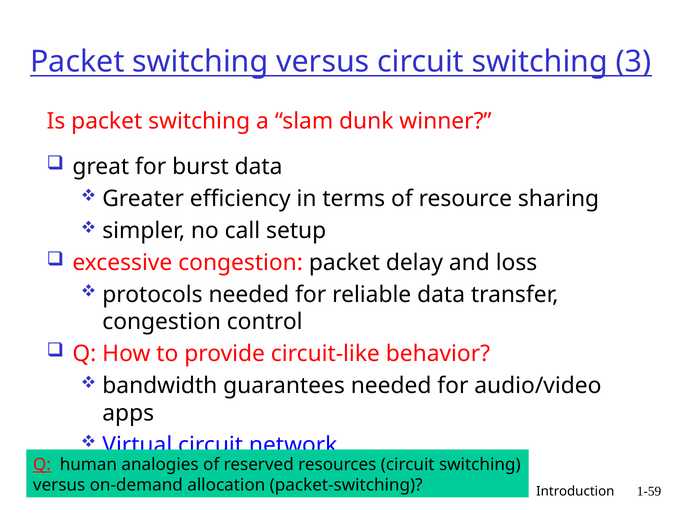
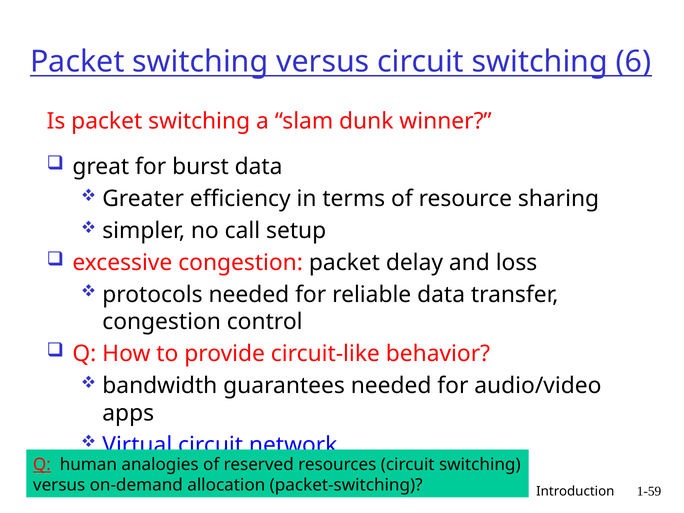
3: 3 -> 6 (634, 62)
